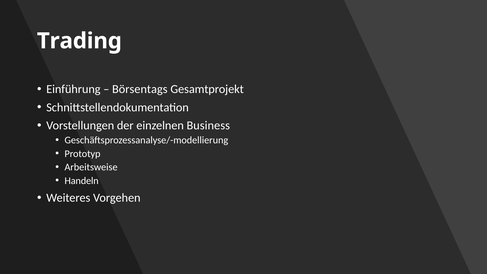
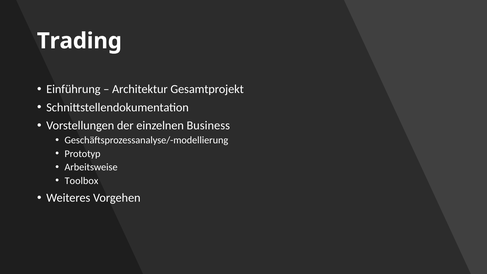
Börsentags: Börsentags -> Architektur (140, 89)
Handeln: Handeln -> Toolbox (82, 181)
